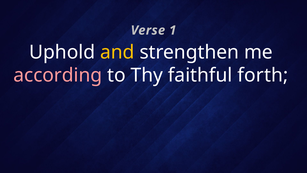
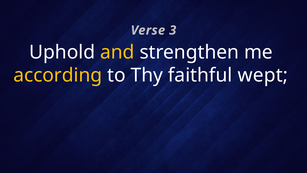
1: 1 -> 3 (173, 30)
according colour: pink -> yellow (58, 75)
forth: forth -> wept (263, 75)
